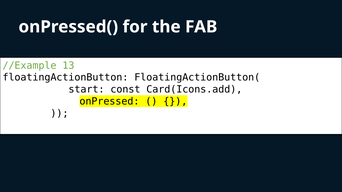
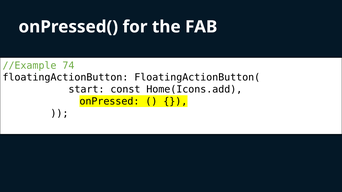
13: 13 -> 74 (68, 66)
Card(Icons.add: Card(Icons.add -> Home(Icons.add (194, 90)
